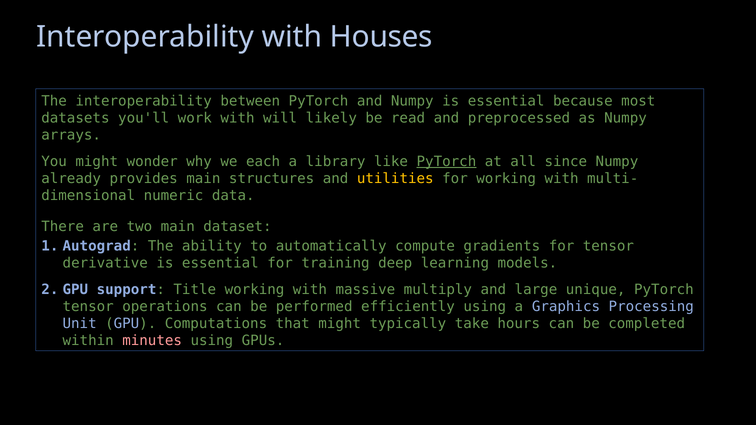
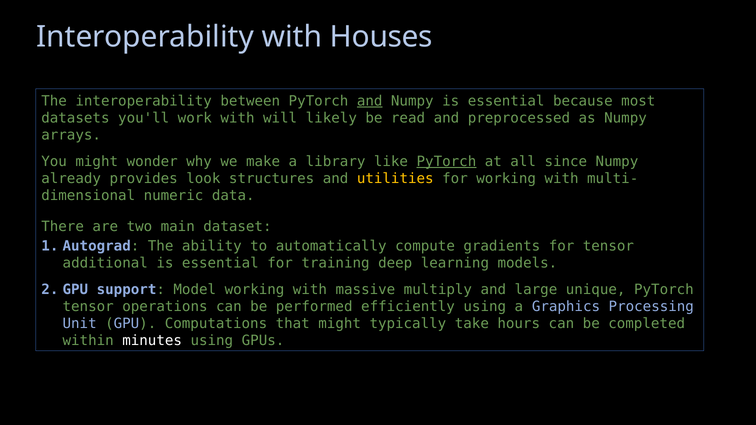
and underline: none -> present (370, 101)
each: each -> make (263, 162)
provides main: main -> look (203, 179)
derivative: derivative -> additional (105, 263)
Title: Title -> Model (195, 290)
minutes colour: pink -> white (152, 341)
